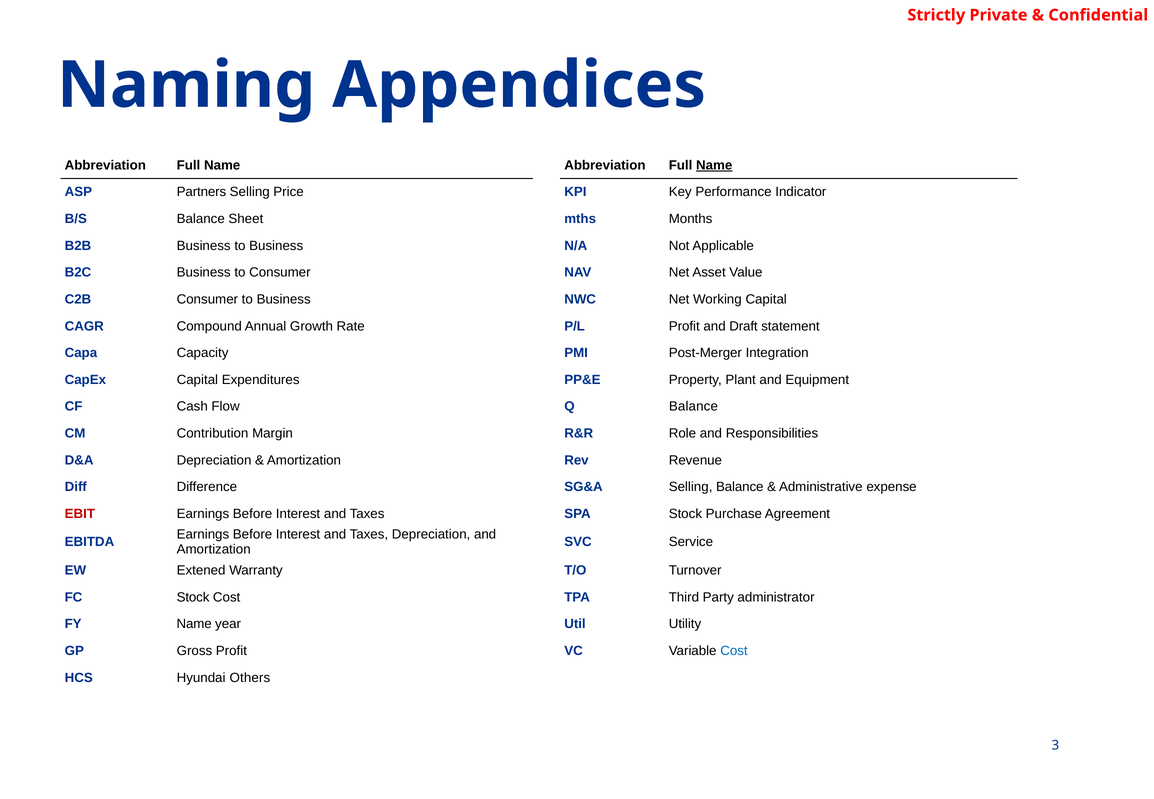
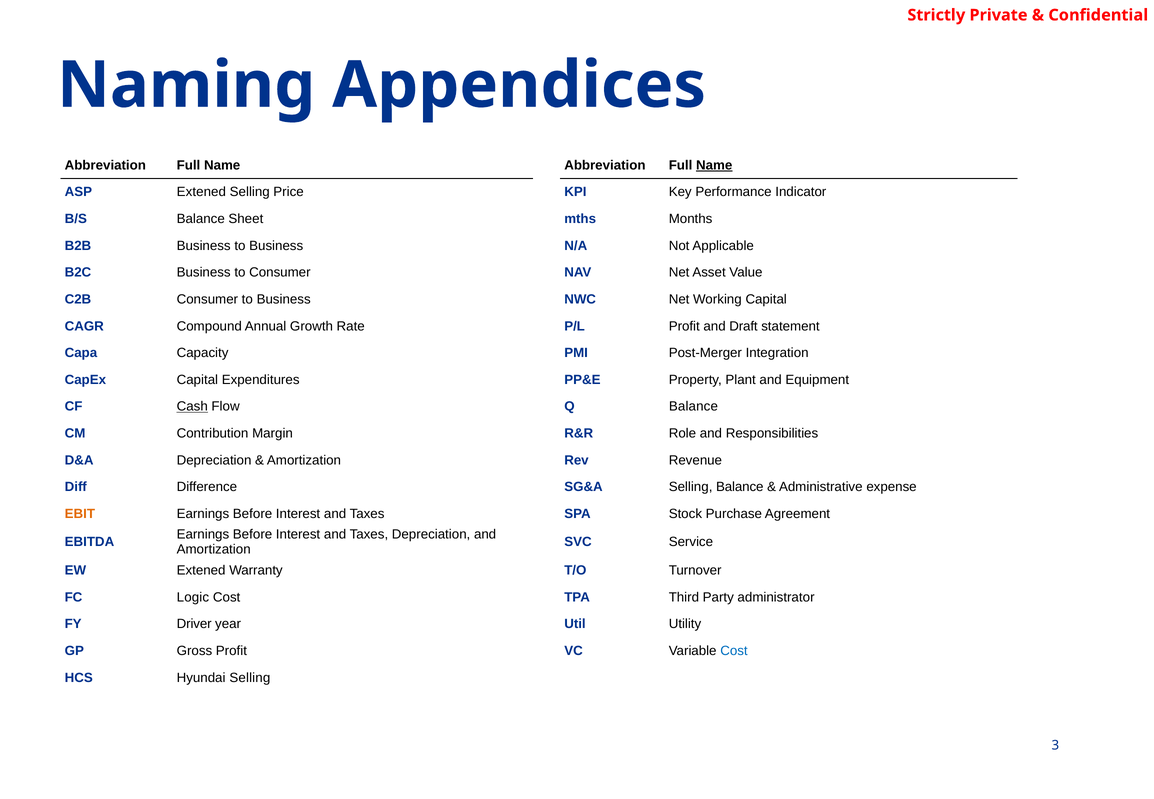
ASP Partners: Partners -> Extened (201, 192)
Cash underline: none -> present (192, 406)
EBIT colour: red -> orange (80, 514)
FC Stock: Stock -> Logic (193, 597)
FY Name: Name -> Driver (194, 624)
Hyundai Others: Others -> Selling (250, 678)
